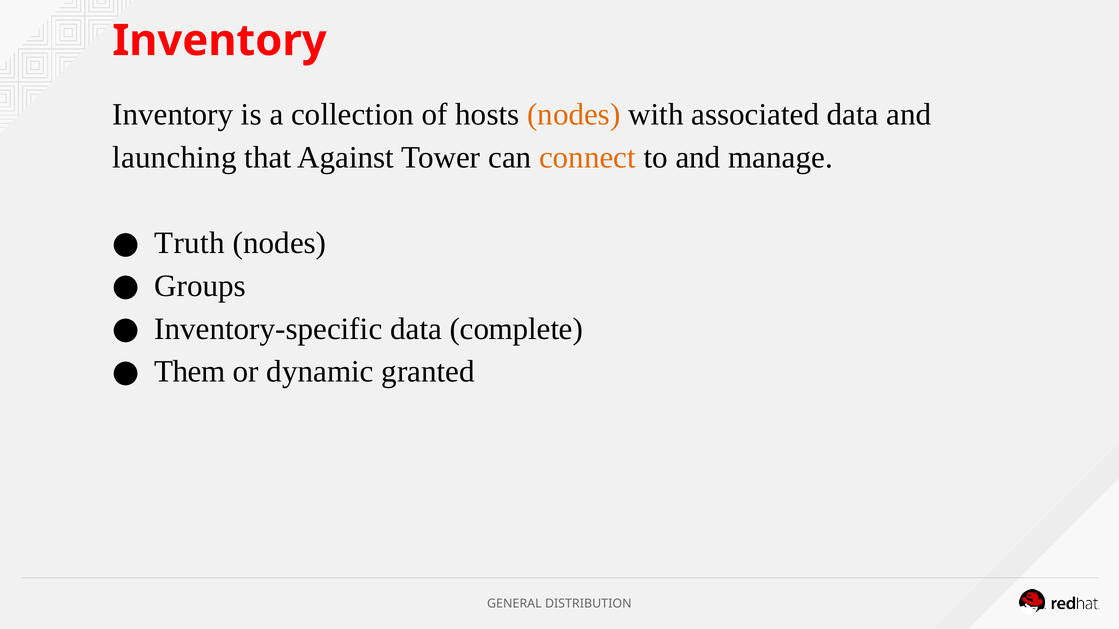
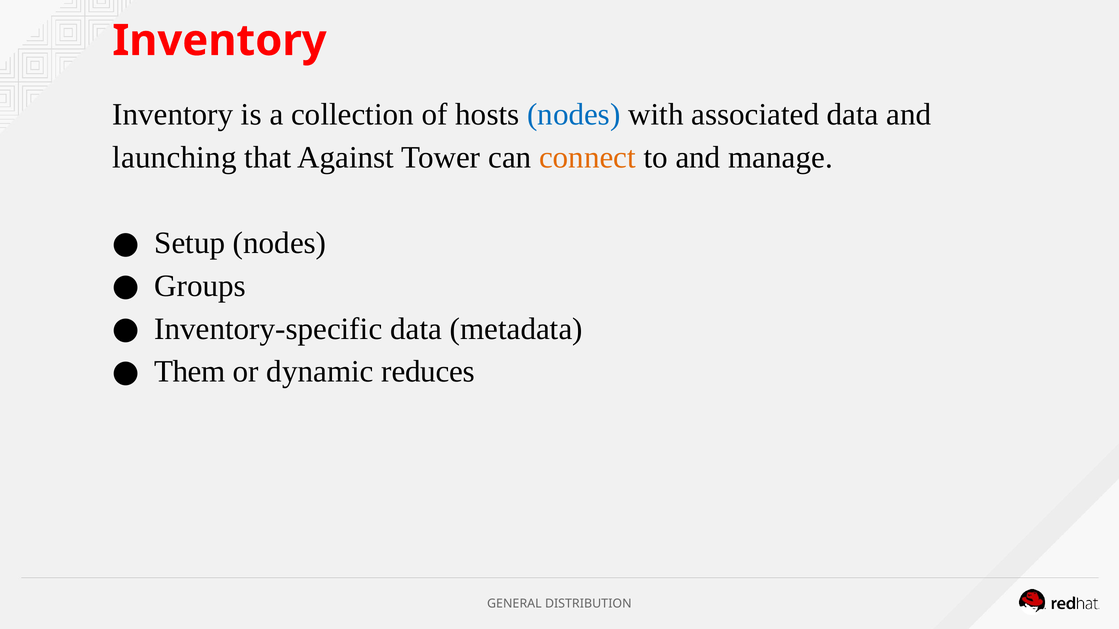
nodes colour: orange -> blue (574, 115)
Truth: Truth -> Setup (190, 243)
complete: complete -> metadata (516, 329)
granted: granted -> reduces (428, 372)
